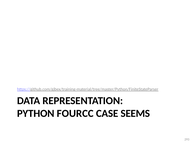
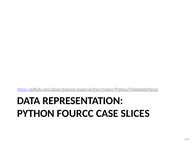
SEEMS: SEEMS -> SLICES (135, 113)
